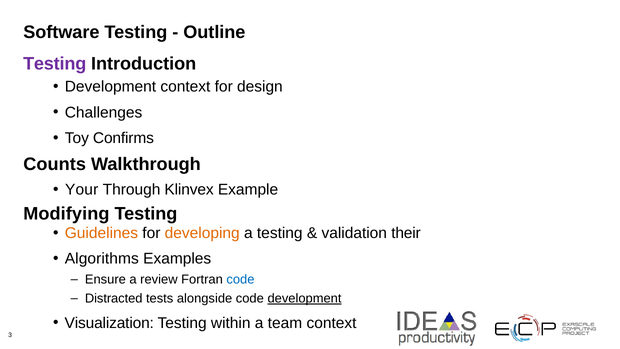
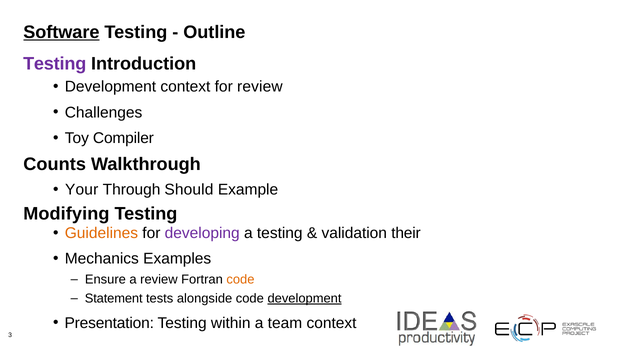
Software underline: none -> present (61, 32)
for design: design -> review (260, 87)
Confirms: Confirms -> Compiler (123, 138)
Klinvex: Klinvex -> Should (189, 190)
developing colour: orange -> purple (202, 233)
Algorithms: Algorithms -> Mechanics (102, 259)
code colour: blue -> orange (240, 279)
Distracted: Distracted -> Statement (114, 298)
Visualization: Visualization -> Presentation (109, 323)
